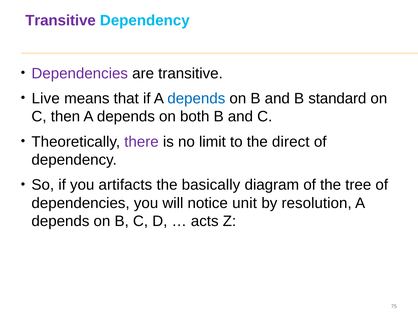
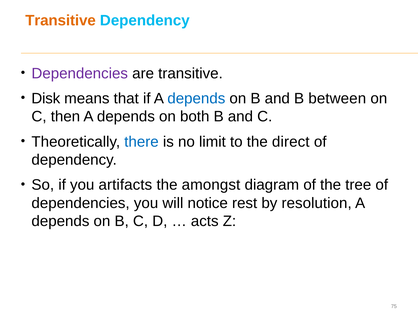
Transitive colour: purple -> orange (61, 21)
Live: Live -> Disk (46, 98)
standard: standard -> between (337, 98)
there colour: purple -> blue (142, 141)
basically: basically -> amongst (211, 185)
unit: unit -> rest (245, 203)
